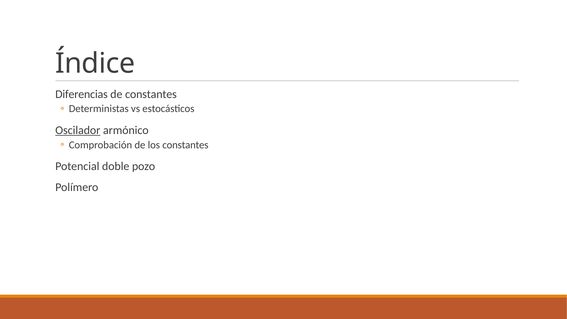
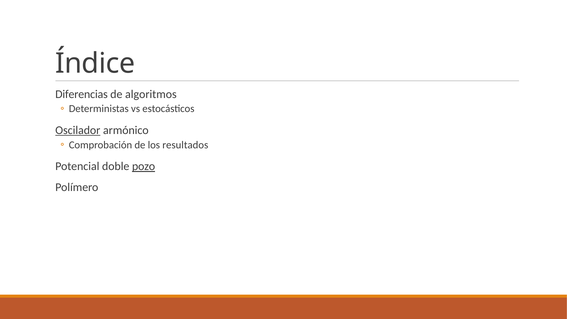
de constantes: constantes -> algoritmos (151, 94)
los constantes: constantes -> resultados (185, 145)
pozo underline: none -> present (144, 166)
